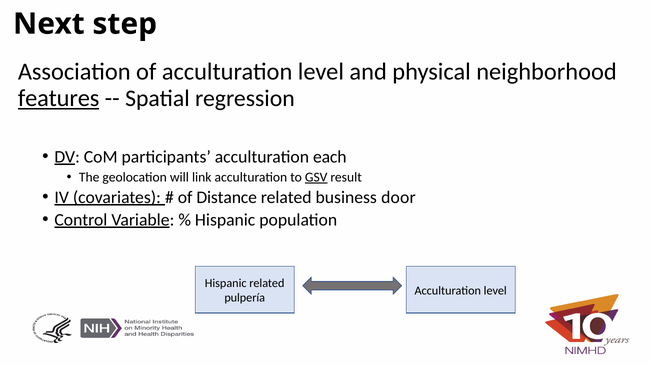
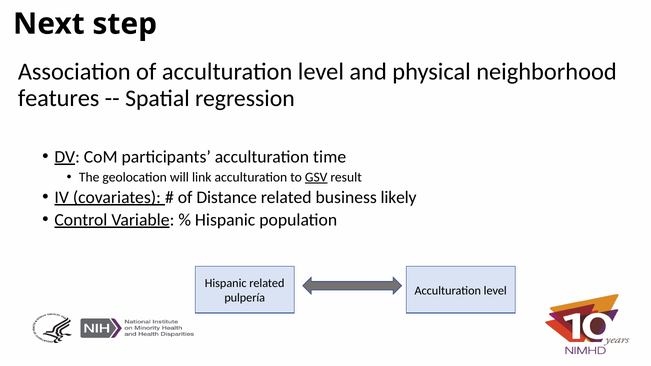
features underline: present -> none (59, 98)
each: each -> time (330, 157)
door: door -> likely (399, 197)
